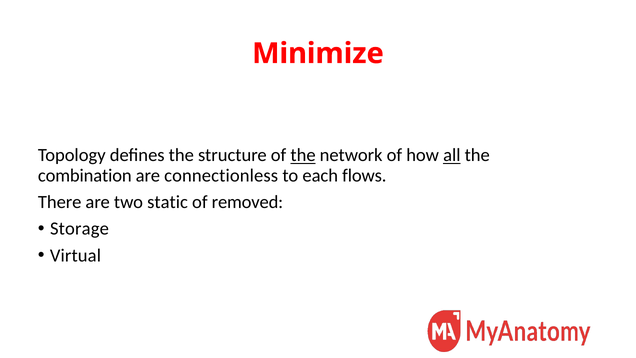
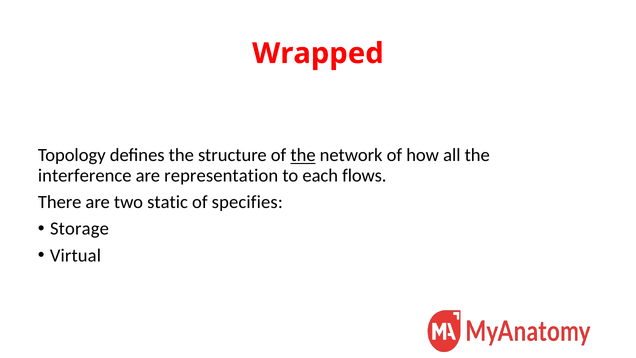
Minimize: Minimize -> Wrapped (318, 53)
all underline: present -> none (452, 155)
combination: combination -> interference (85, 175)
connectionless: connectionless -> representation (221, 175)
removed: removed -> specifies (247, 202)
